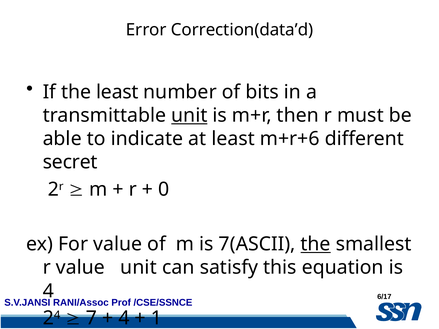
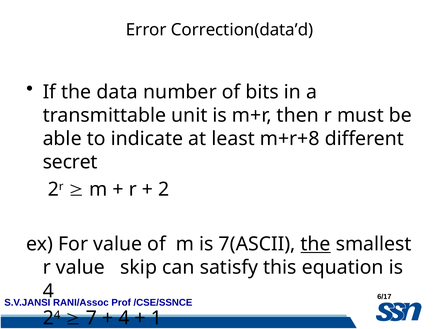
the least: least -> data (117, 92)
unit underline: present -> none (189, 115)
m+r+6: m+r+6 -> m+r+8 (290, 139)
0: 0 -> 2 (164, 190)
value unit: unit -> skip (139, 268)
